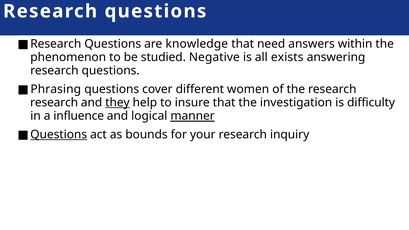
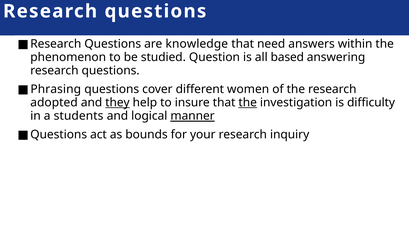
Negative: Negative -> Question (214, 57)
exists: exists -> based (287, 57)
research: research -> adopted (54, 103)
the underline: none -> present (248, 103)
influence: influence -> students (79, 116)
Questions underline: present -> none (59, 135)
